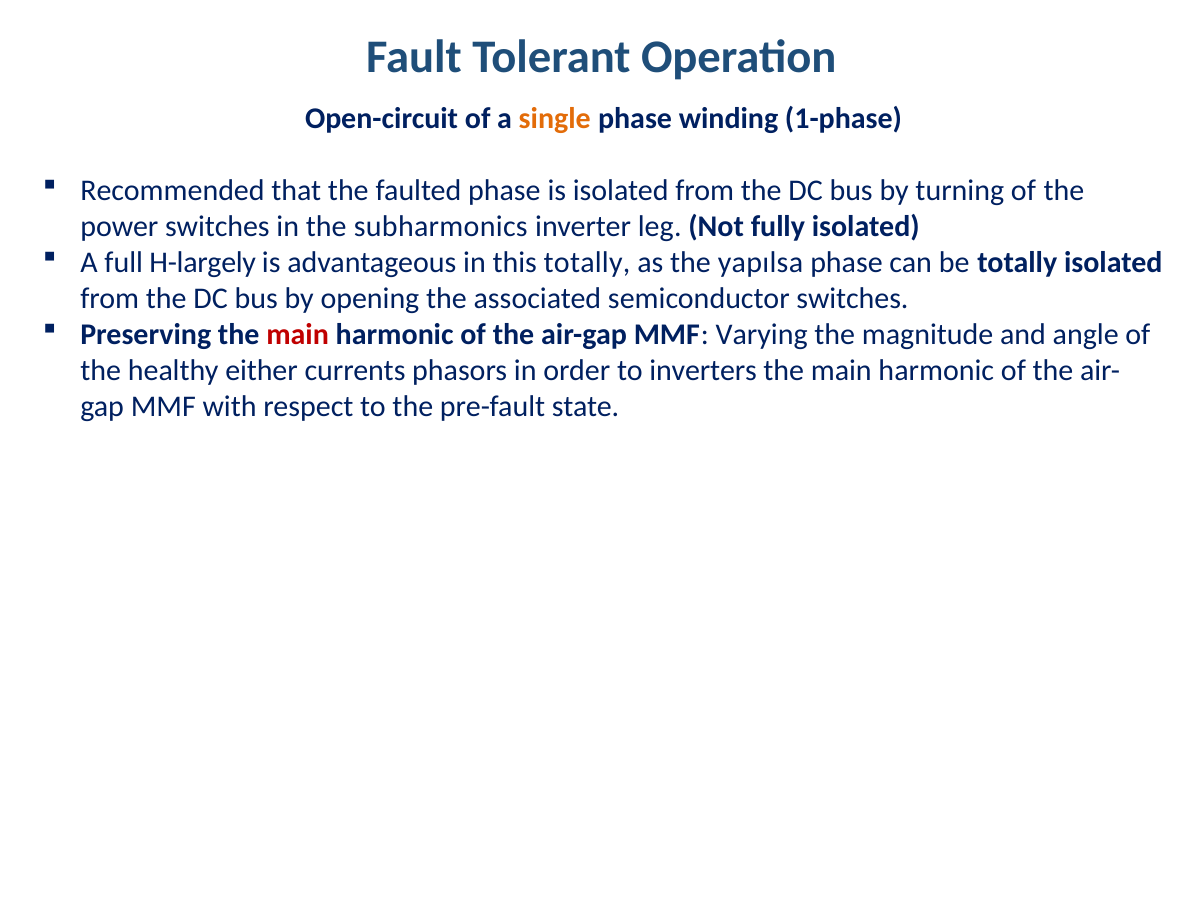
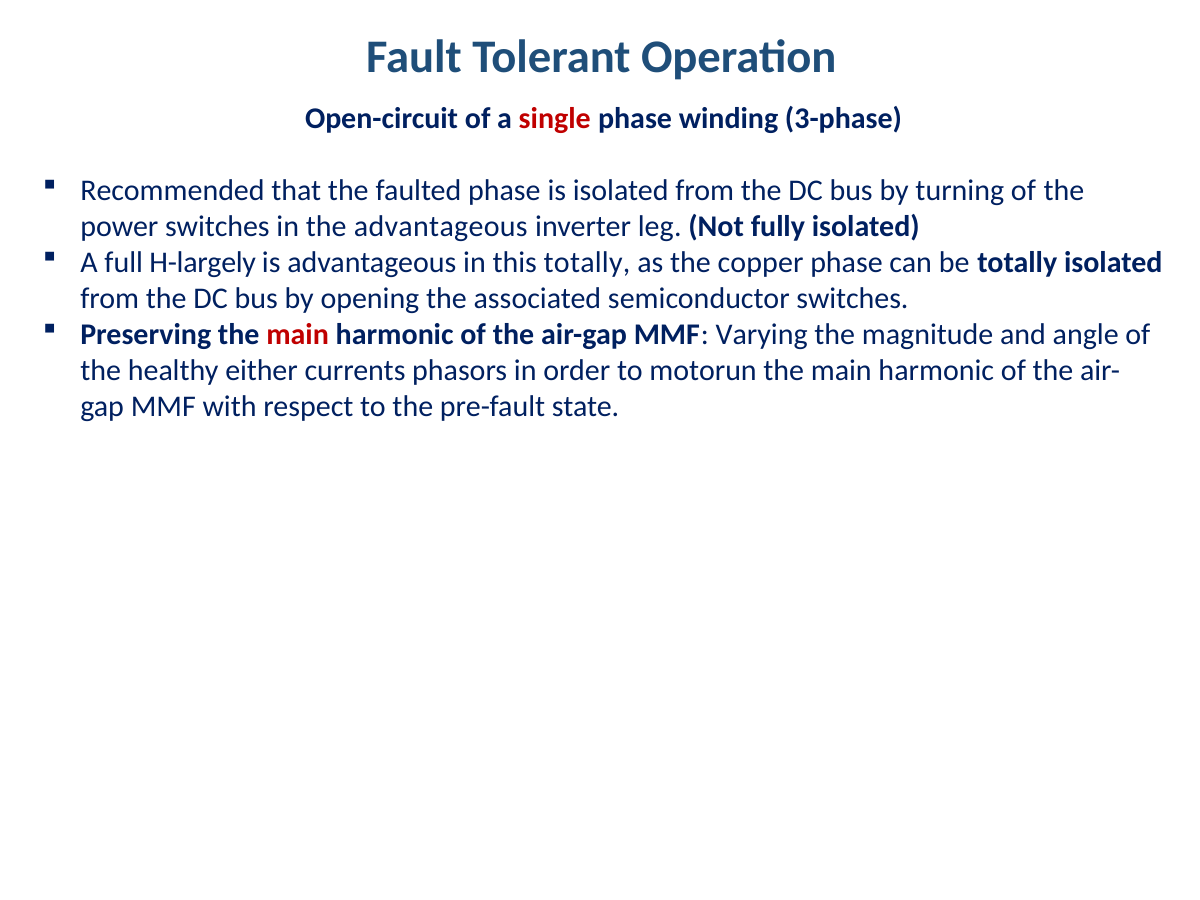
single colour: orange -> red (555, 118)
1-phase: 1-phase -> 3-phase (843, 118)
the subharmonics: subharmonics -> advantageous (441, 226)
yapılsa: yapılsa -> copper (761, 262)
inverters: inverters -> motorun (703, 370)
